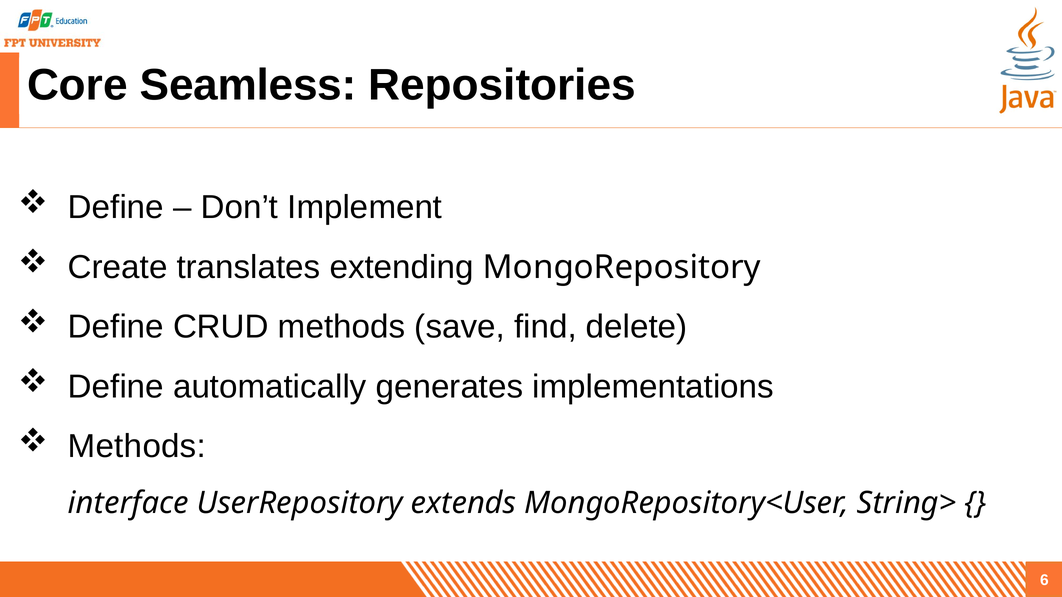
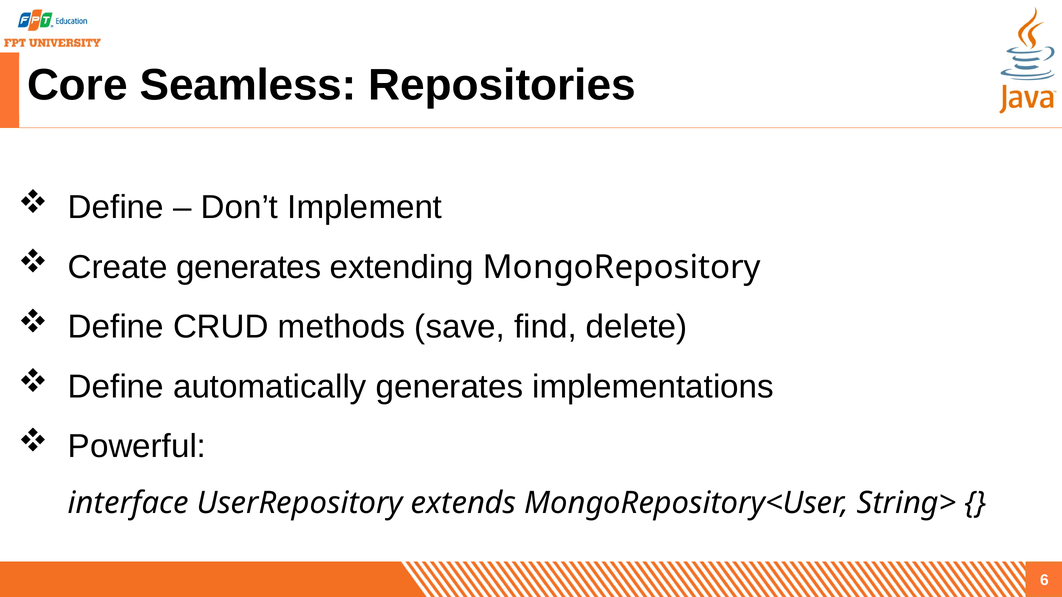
Create translates: translates -> generates (249, 267)
Methods: Methods -> Powerful (137, 447)
